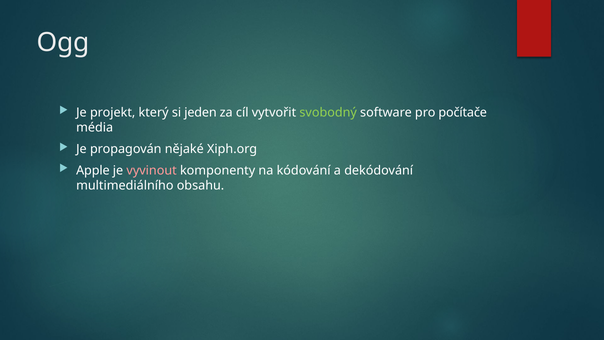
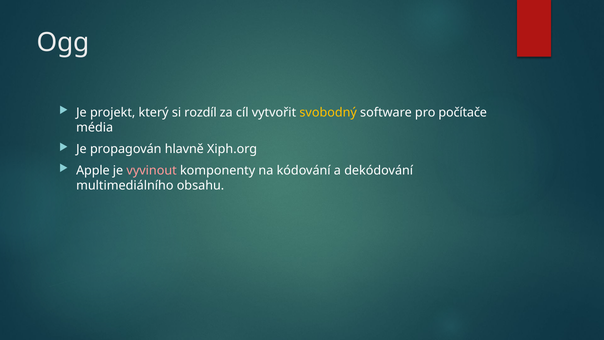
jeden: jeden -> rozdíl (200, 112)
svobodný colour: light green -> yellow (328, 112)
nějaké: nějaké -> hlavně (184, 149)
